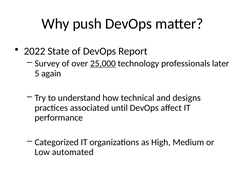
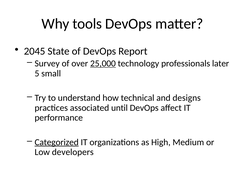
push: push -> tools (87, 24)
2022: 2022 -> 2045 (35, 51)
again: again -> small (51, 73)
Categorized underline: none -> present (57, 142)
automated: automated -> developers (73, 152)
